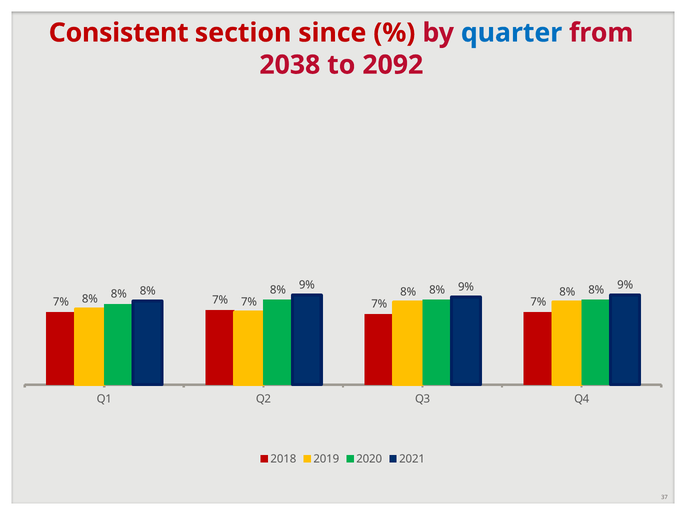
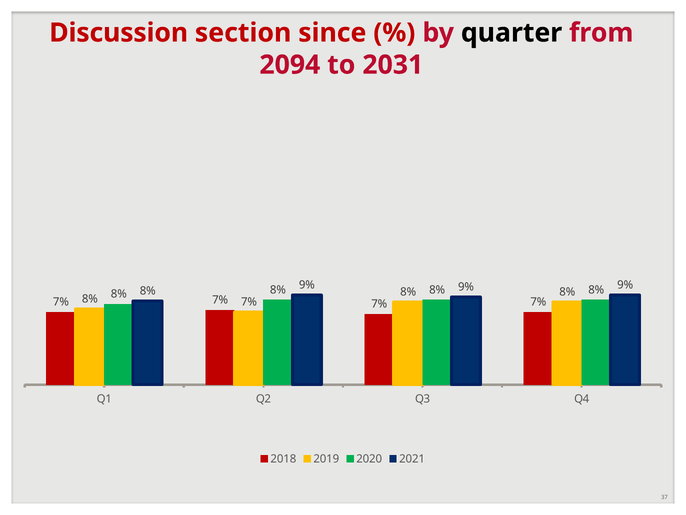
Consistent: Consistent -> Discussion (119, 33)
quarter colour: blue -> black (512, 33)
2038: 2038 -> 2094 (290, 65)
2092: 2092 -> 2031 (393, 65)
